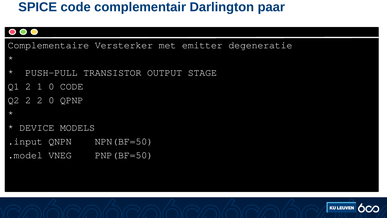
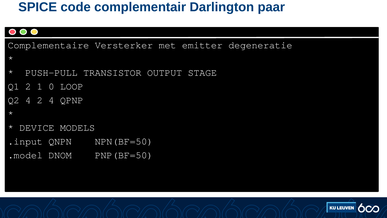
0 CODE: CODE -> LOOP (72, 86)
Q2 2: 2 -> 4 (28, 100)
2 0: 0 -> 4 (51, 100)
VNEG: VNEG -> DNOM (60, 155)
